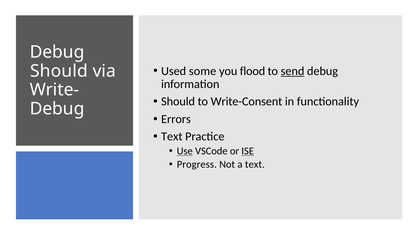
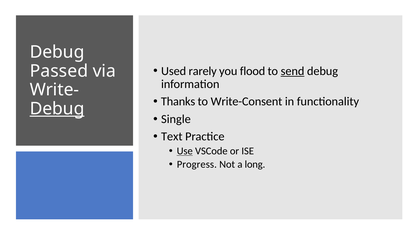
some: some -> rarely (203, 71)
Should: Should -> Passed (59, 71)
Should: Should -> Thanks (178, 102)
Debug underline: none -> present (57, 109)
Errors: Errors -> Single (176, 119)
ISE underline: present -> none (248, 151)
a text: text -> long (255, 165)
